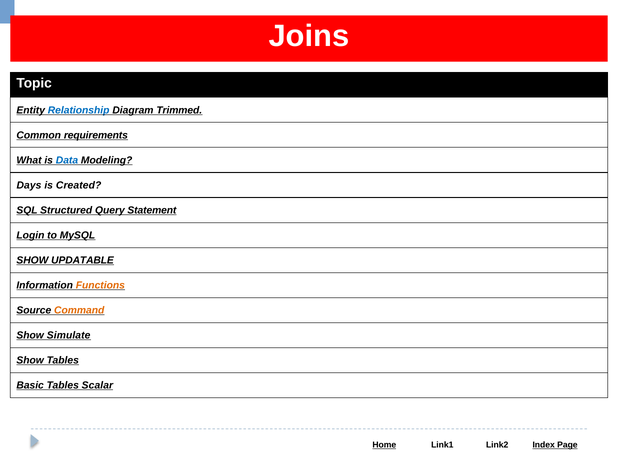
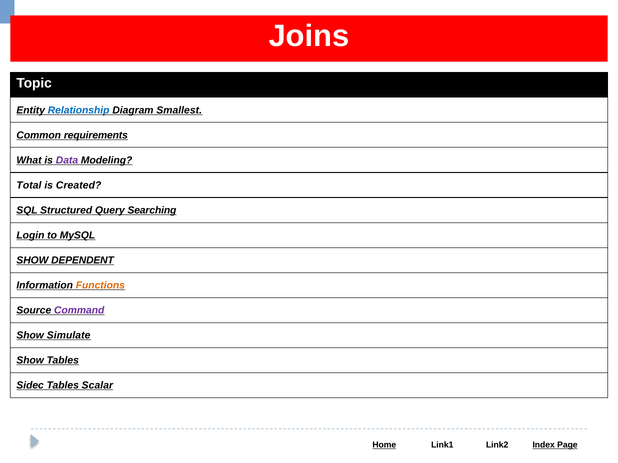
Trimmed: Trimmed -> Smallest (179, 110)
Data colour: blue -> purple (67, 160)
Days: Days -> Total (29, 185)
Statement: Statement -> Searching (152, 210)
UPDATABLE: UPDATABLE -> DEPENDENT (83, 261)
Command colour: orange -> purple (79, 311)
Basic: Basic -> Sidec (30, 386)
